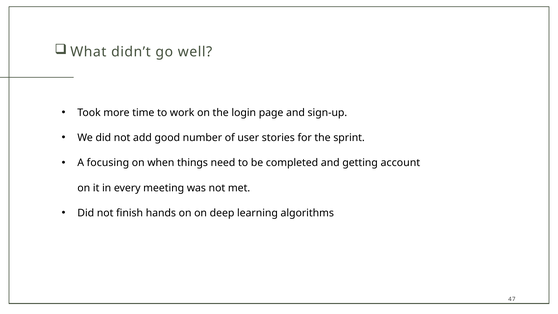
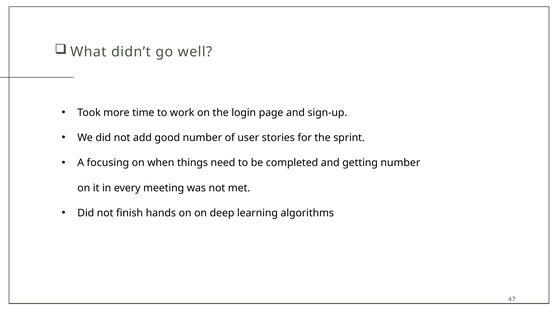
getting account: account -> number (400, 163)
